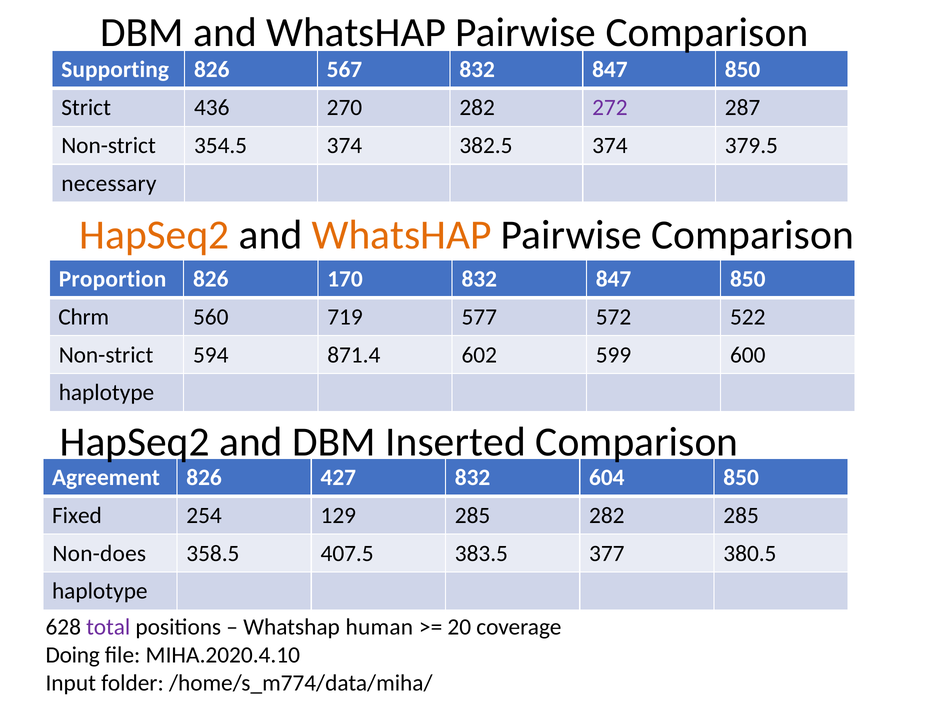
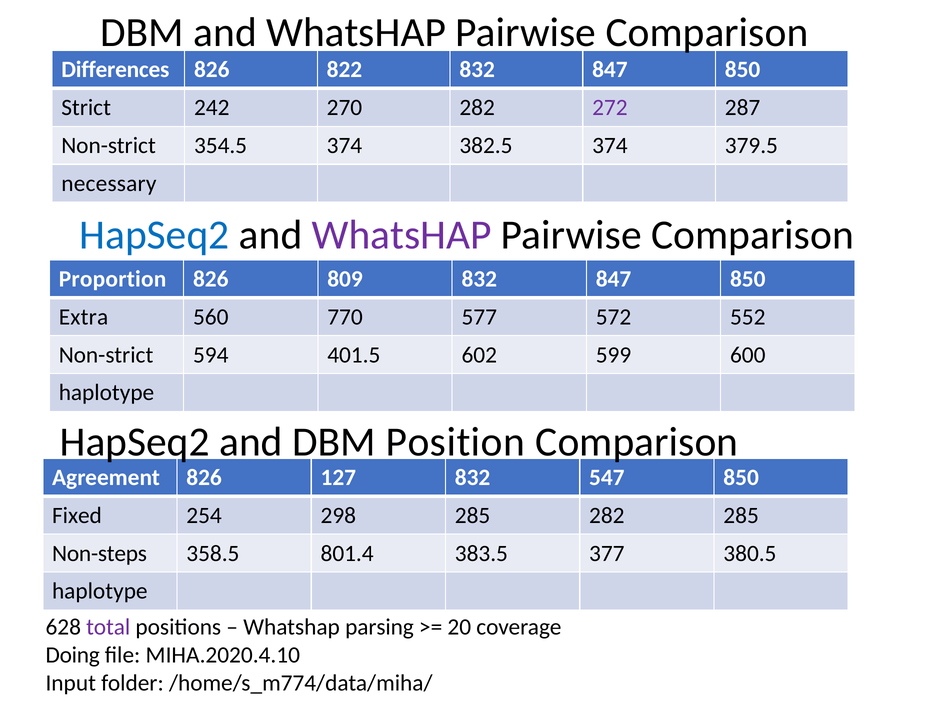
Supporting: Supporting -> Differences (115, 70)
567: 567 -> 822 (344, 70)
436: 436 -> 242 (212, 108)
HapSeq2 colour: orange -> blue (154, 235)
WhatsHAP colour: orange -> purple (402, 235)
170: 170 -> 809 (345, 279)
Chrm: Chrm -> Extra (83, 317)
719: 719 -> 770 (345, 317)
522: 522 -> 552 (748, 317)
871.4: 871.4 -> 401.5 (354, 355)
Inserted: Inserted -> Position (455, 442)
427: 427 -> 127 (338, 477)
604: 604 -> 547 (607, 477)
129: 129 -> 298 (338, 515)
Non-does: Non-does -> Non-steps (100, 553)
407.5: 407.5 -> 801.4 (347, 553)
human: human -> parsing (379, 626)
